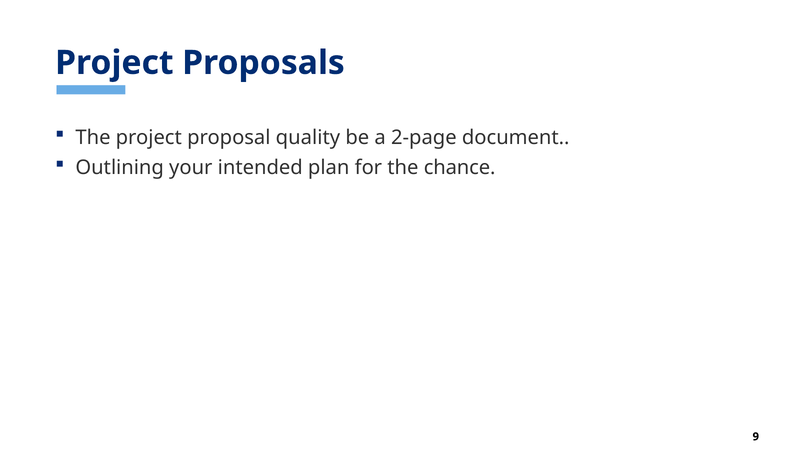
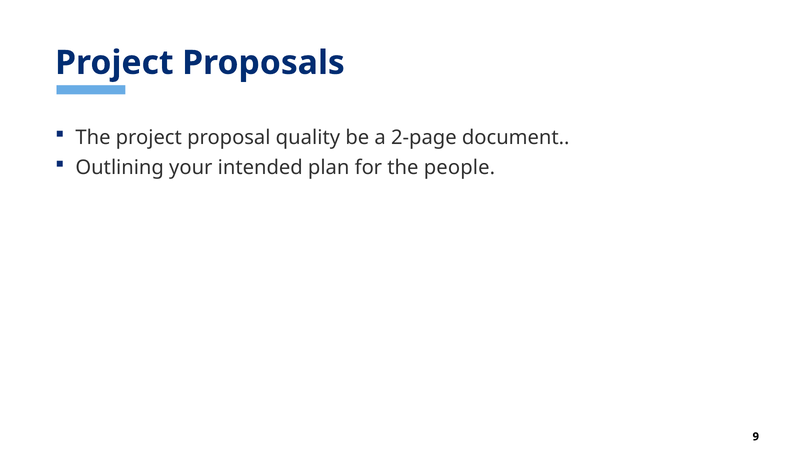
chance: chance -> people (459, 168)
